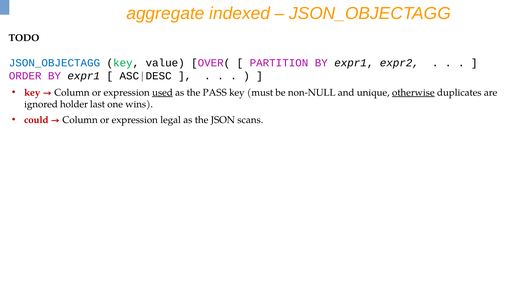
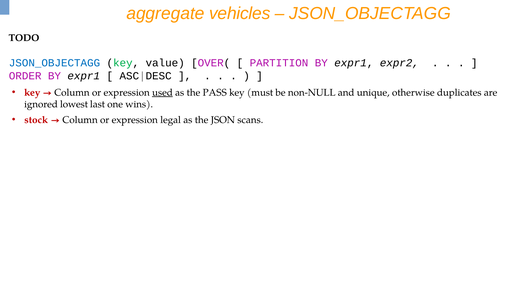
indexed: indexed -> vehicles (240, 14)
otherwise underline: present -> none (413, 92)
holder: holder -> lowest (74, 104)
could: could -> stock (36, 120)
